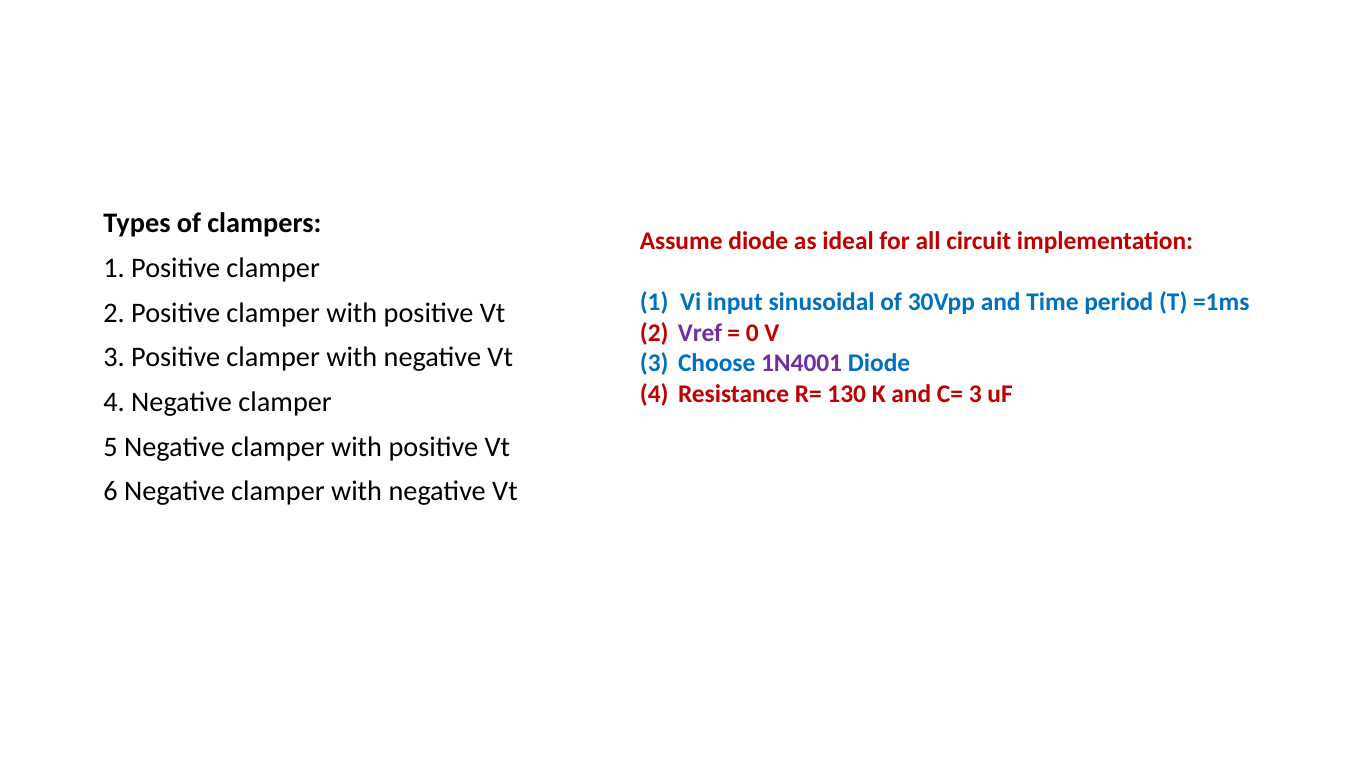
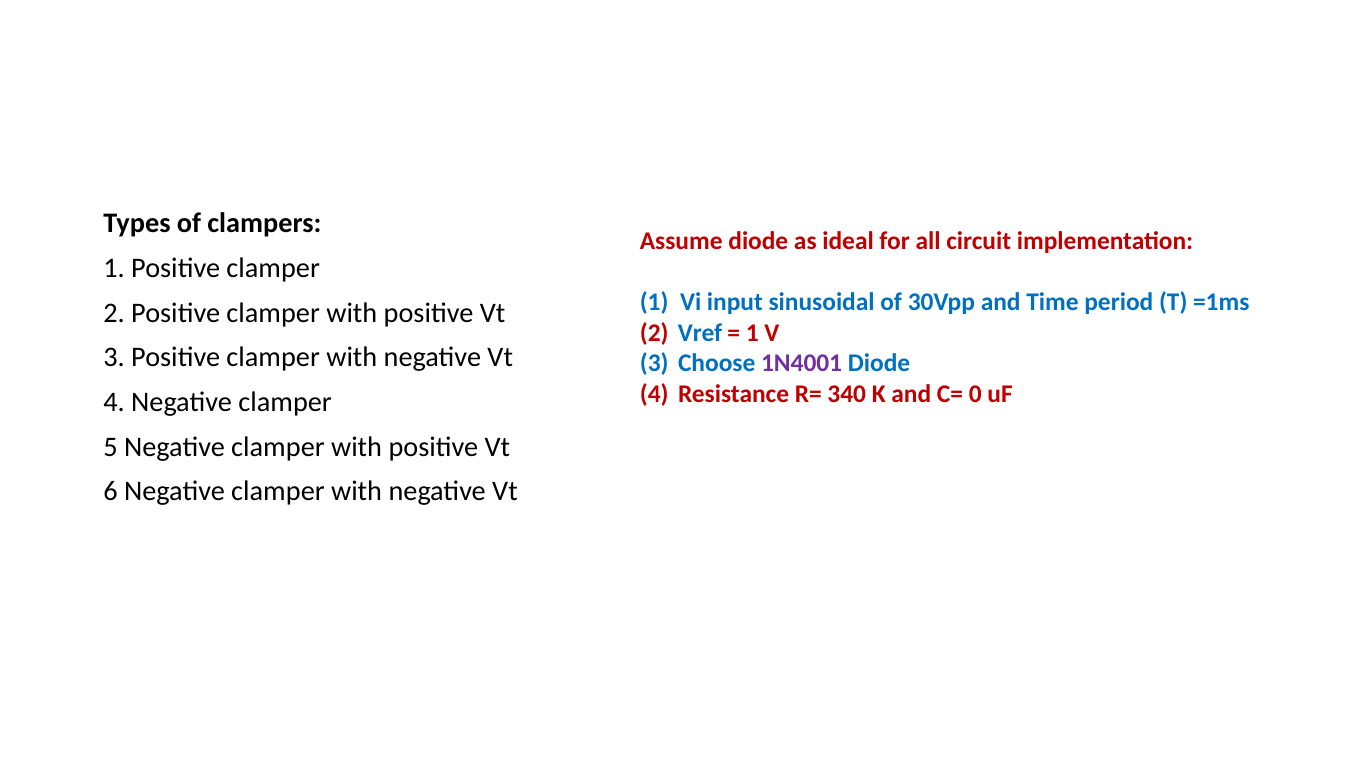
Vref colour: purple -> blue (700, 333)
0: 0 -> 1 (752, 333)
130: 130 -> 340 (847, 394)
C= 3: 3 -> 0 (975, 394)
